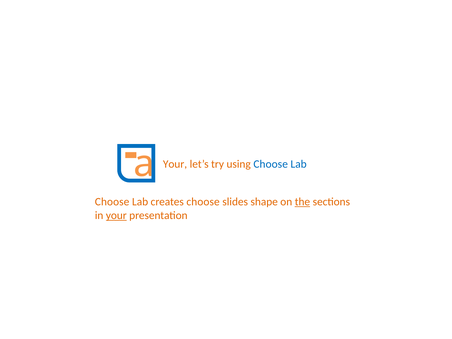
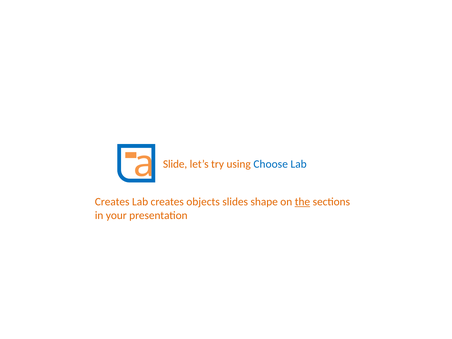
a Your: Your -> Slide (175, 164)
Choose: Choose -> Creates (112, 202)
creates choose: choose -> objects (203, 202)
your underline: present -> none (116, 215)
